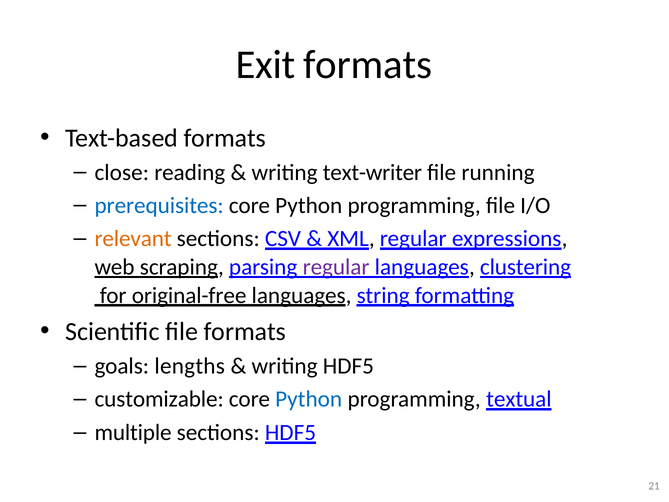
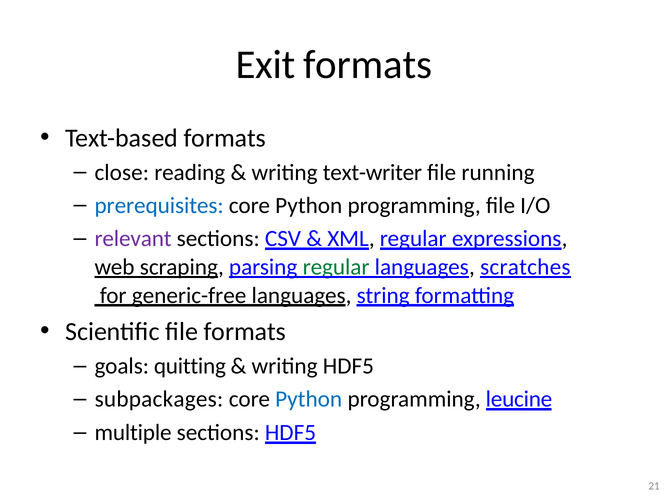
relevant colour: orange -> purple (133, 239)
regular colour: purple -> green (336, 267)
clustering: clustering -> scratches (525, 267)
original-free: original-free -> generic-free (189, 295)
lengths: lengths -> quitting (190, 366)
customizable: customizable -> subpackages (159, 399)
textual: textual -> leucine (519, 399)
